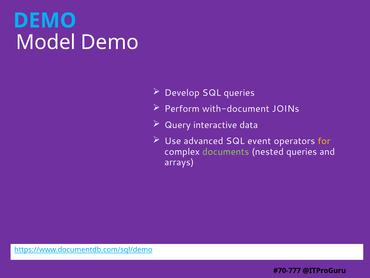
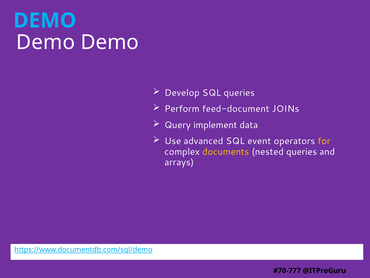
Model: Model -> Demo (46, 42)
with-document: with-document -> feed-document (236, 109)
interactive: interactive -> implement (215, 125)
documents colour: light green -> yellow (226, 151)
